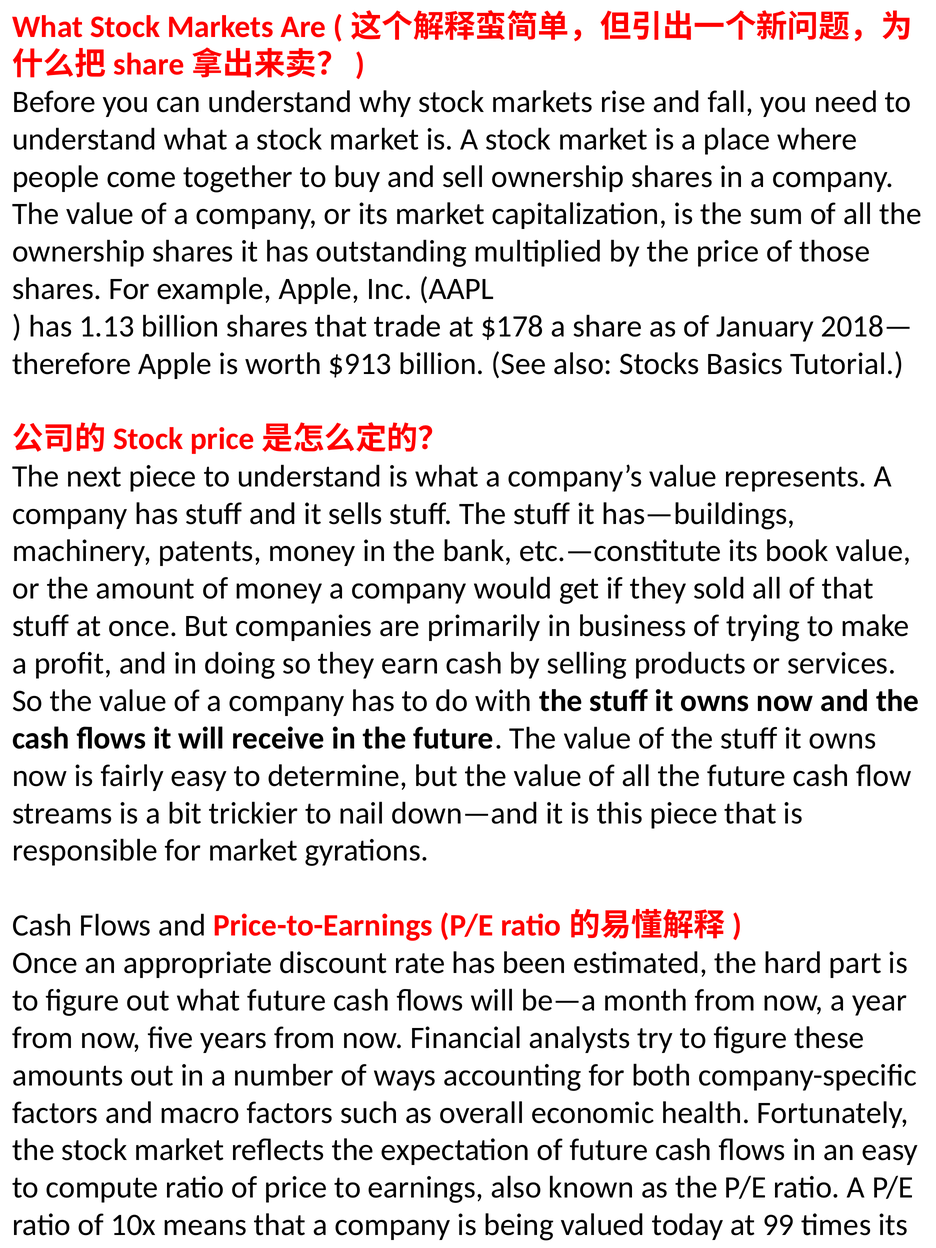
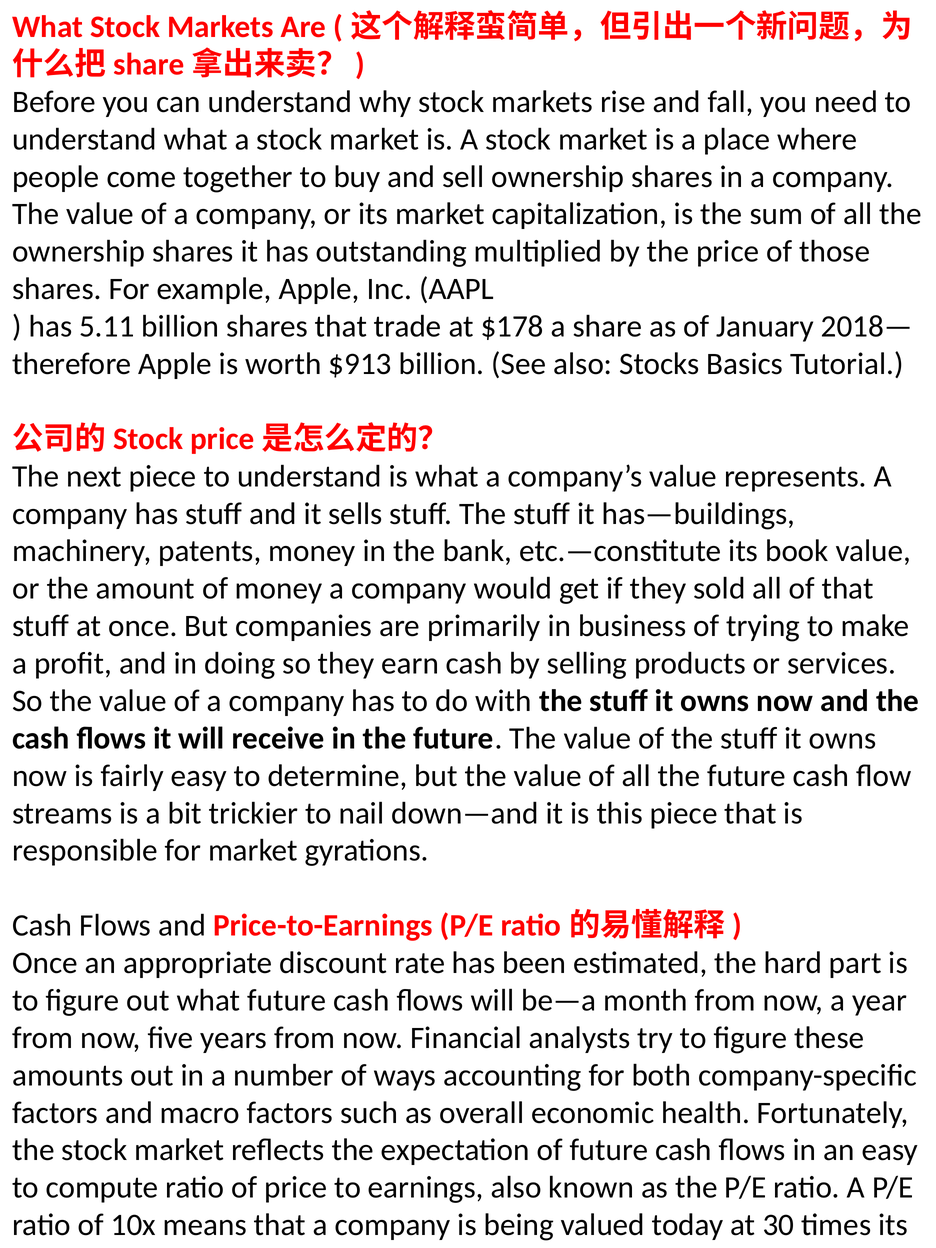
1.13: 1.13 -> 5.11 (107, 327)
99: 99 -> 30 (778, 1225)
